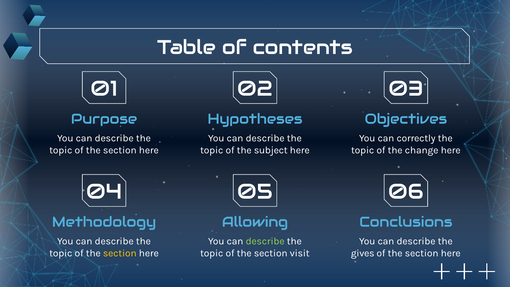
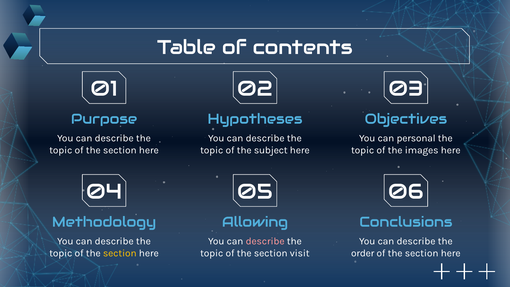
correctly: correctly -> personal (416, 138)
change: change -> images (422, 150)
describe colour: light green -> pink (265, 241)
gives: gives -> order (363, 253)
